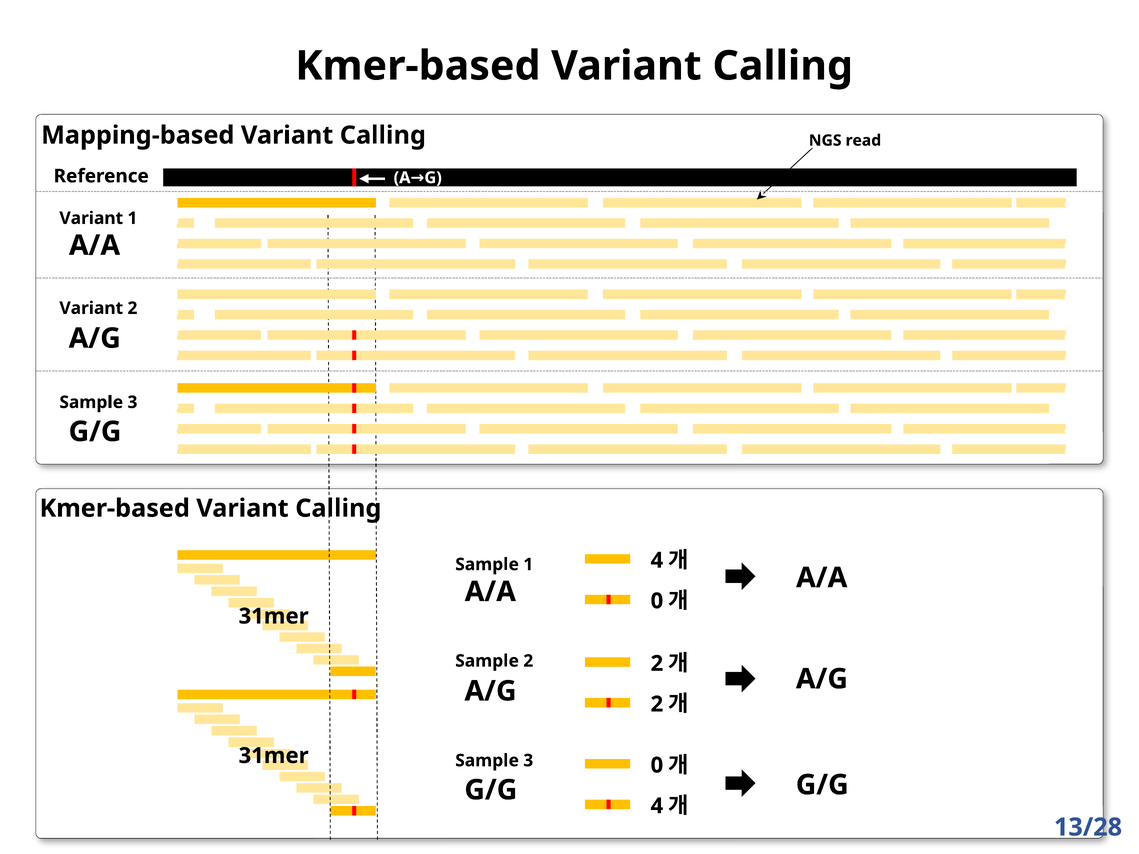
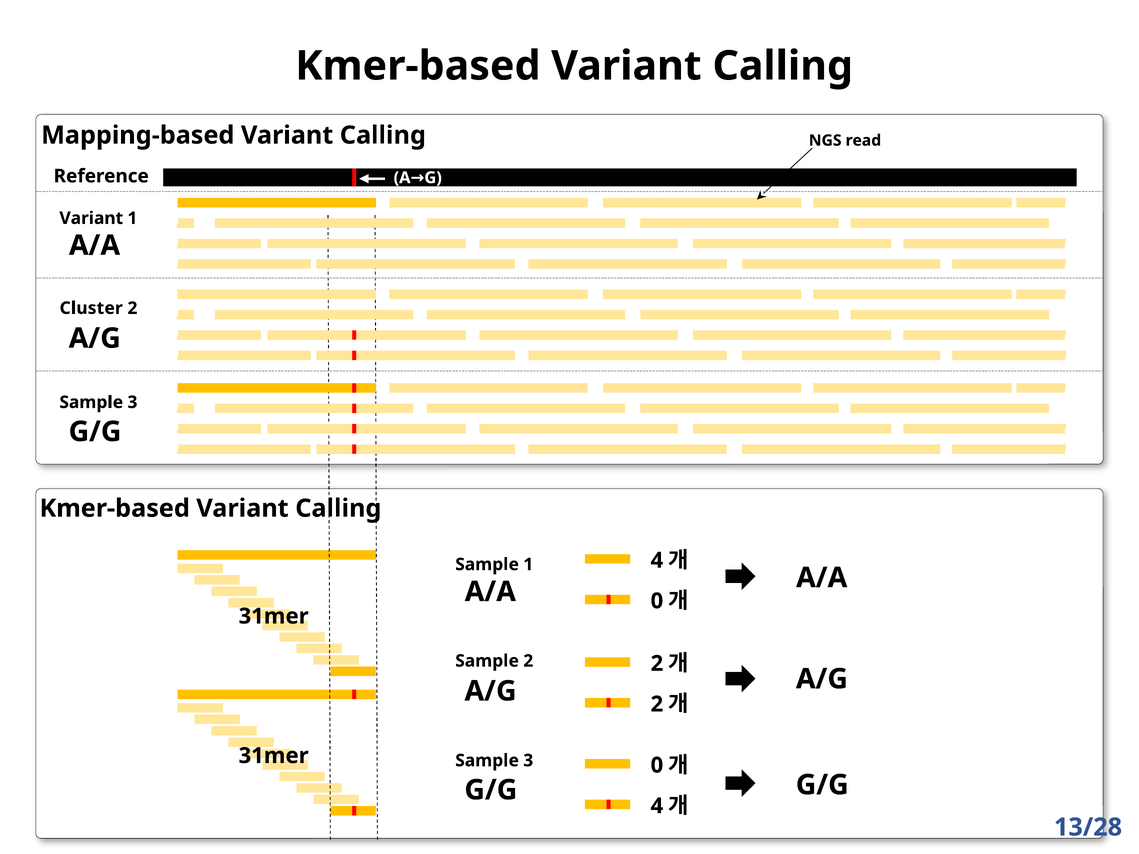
Variant: Variant -> Cluster (91, 308)
